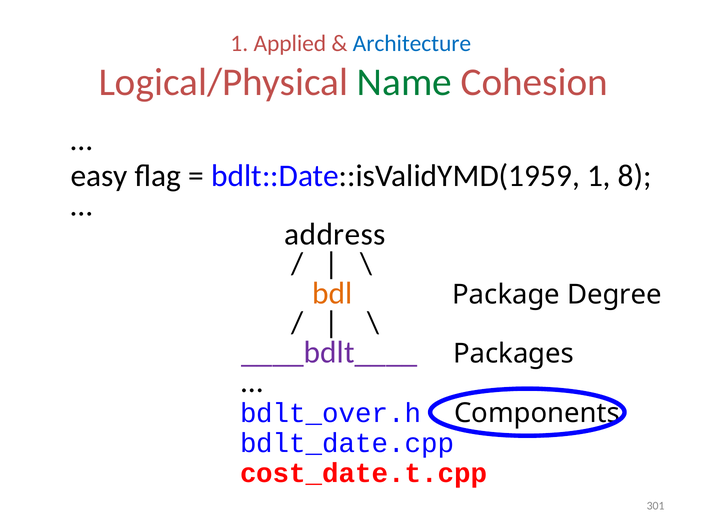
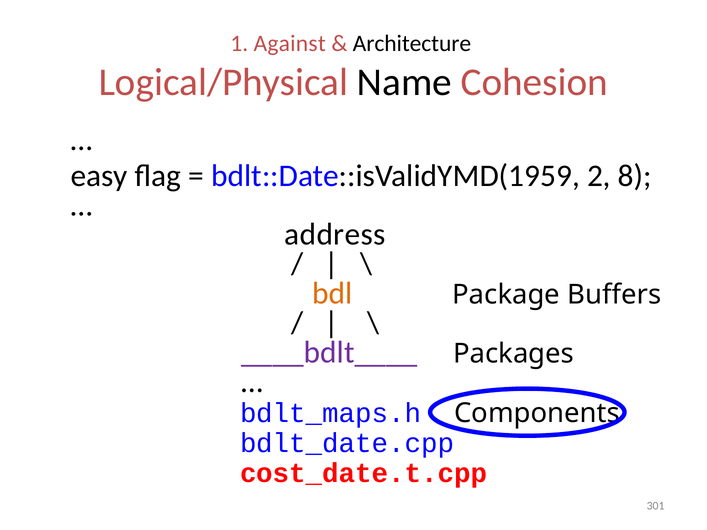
Applied: Applied -> Against (290, 43)
Architecture colour: blue -> black (412, 43)
Name colour: green -> black (404, 82)
bdlt::Date::isValidYMD(1959 1: 1 -> 2 (599, 176)
Degree: Degree -> Buffers (614, 295)
bdlt_over.h: bdlt_over.h -> bdlt_maps.h (331, 413)
